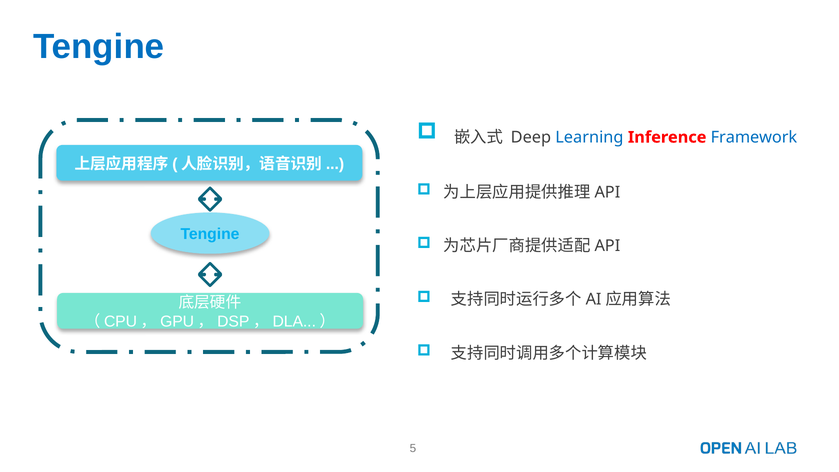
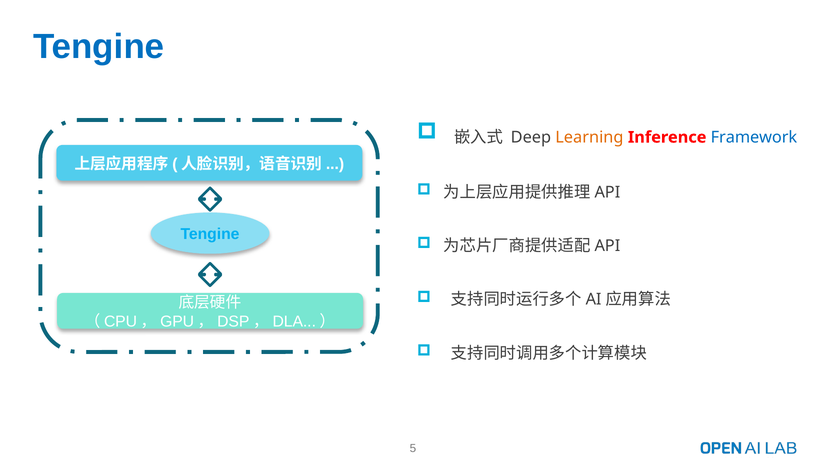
Learning colour: blue -> orange (589, 137)
